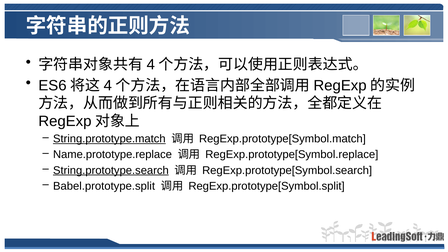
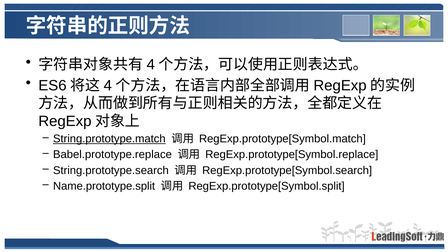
Name.prototype.replace: Name.prototype.replace -> Babel.prototype.replace (112, 155)
String.prototype.search underline: present -> none (111, 170)
Babel.prototype.split: Babel.prototype.split -> Name.prototype.split (104, 186)
